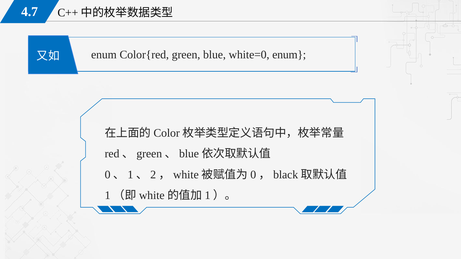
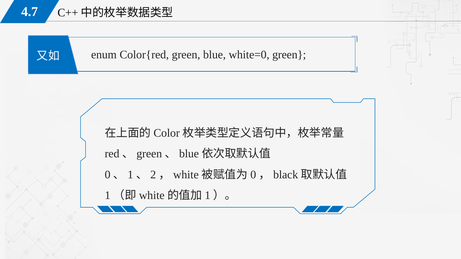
white=0 enum: enum -> green (289, 55)
